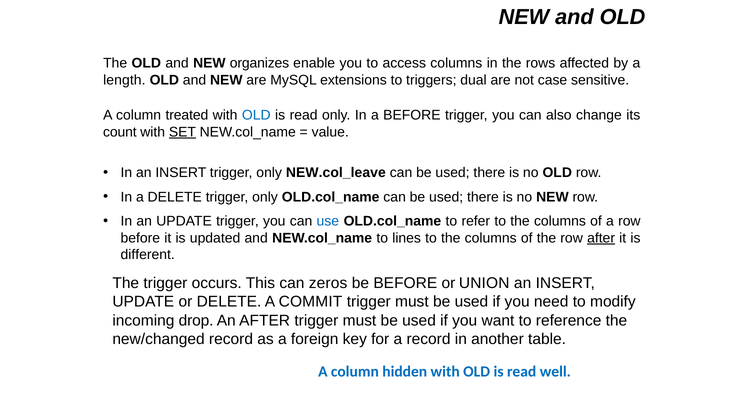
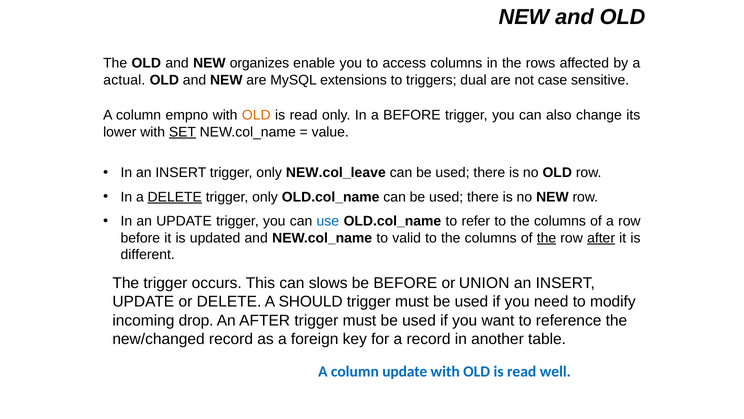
length: length -> actual (124, 80)
treated: treated -> empno (187, 115)
OLD colour: blue -> orange (256, 115)
count: count -> lower (120, 132)
DELETE underline: none -> present (175, 197)
lines: lines -> valid (407, 238)
the underline: none -> present (546, 238)
zeros: zeros -> slows (328, 283)
COMMIT: COMMIT -> SHOULD (311, 301)
column hidden: hidden -> update (405, 371)
